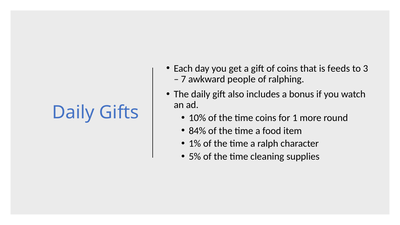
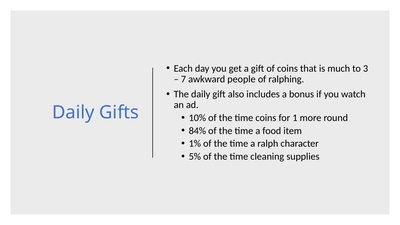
feeds: feeds -> much (339, 68)
